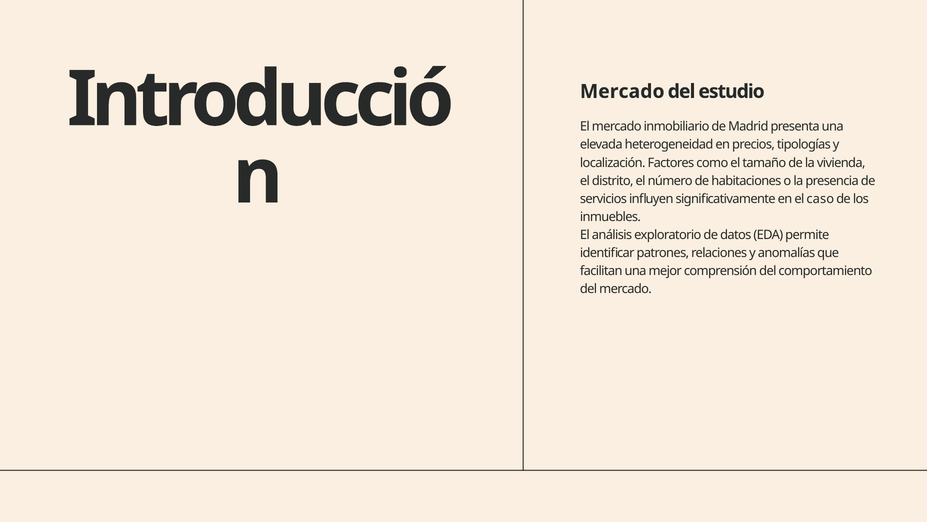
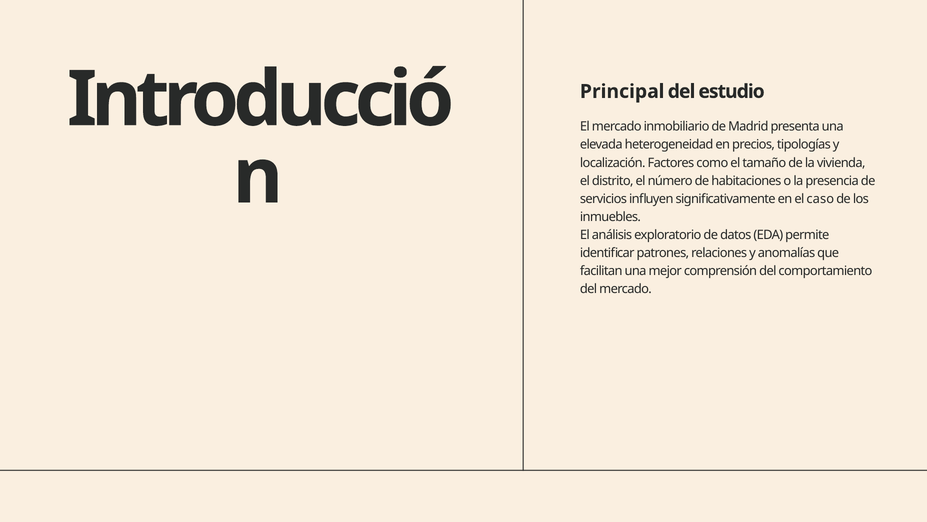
Mercado: Mercado -> Principal (622, 91)
